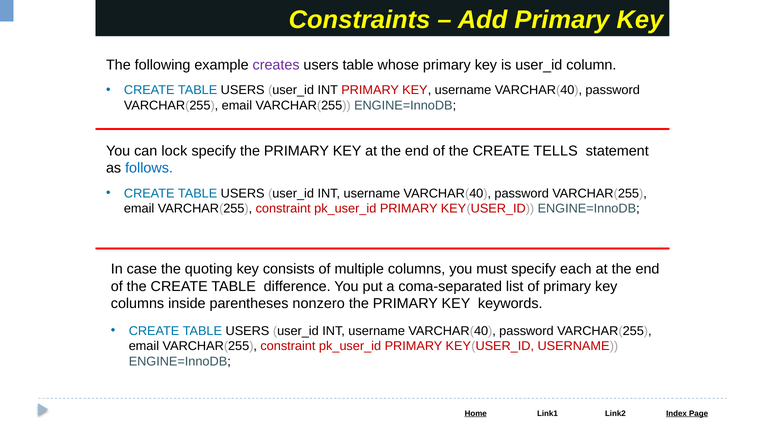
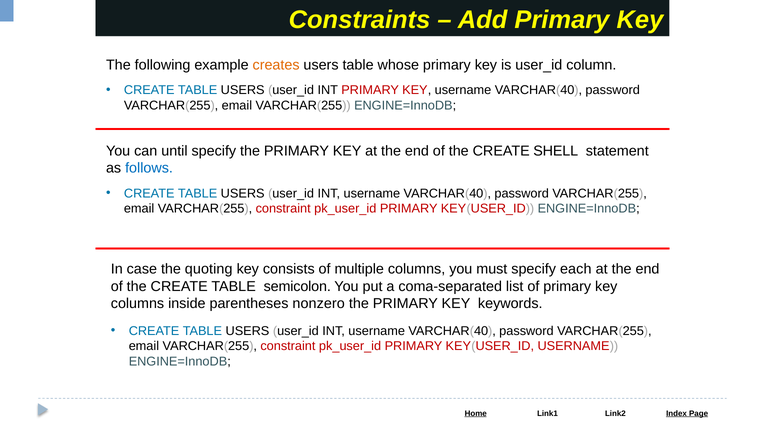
creates colour: purple -> orange (276, 65)
lock: lock -> until (174, 151)
TELLS: TELLS -> SHELL (556, 151)
difference: difference -> semicolon (297, 287)
